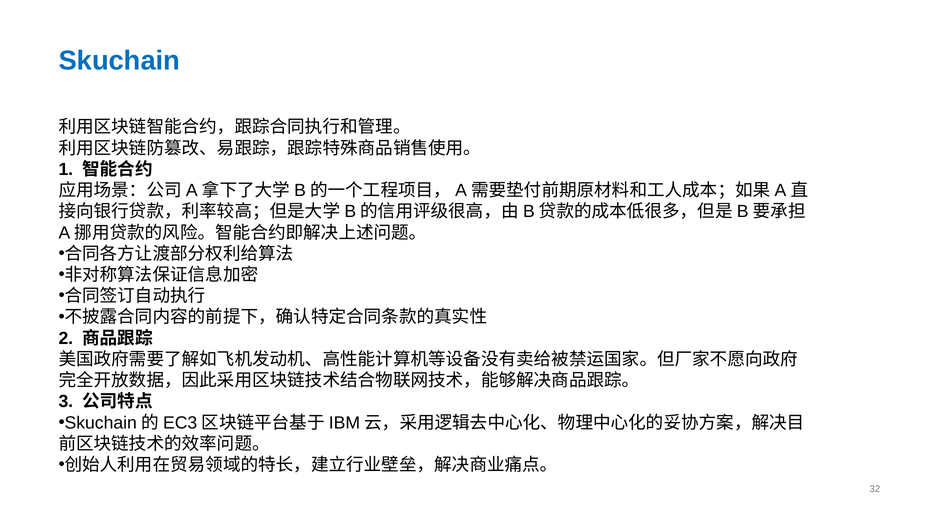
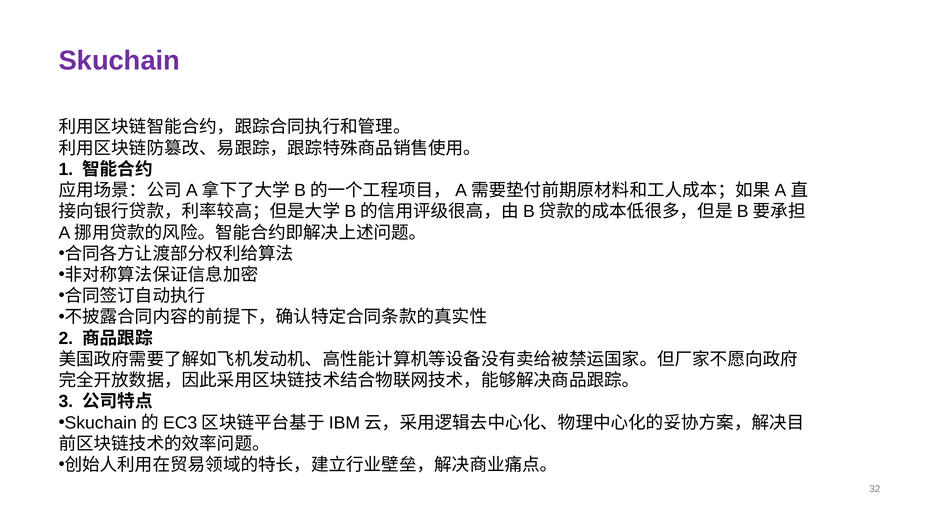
Skuchain colour: blue -> purple (119, 61)
